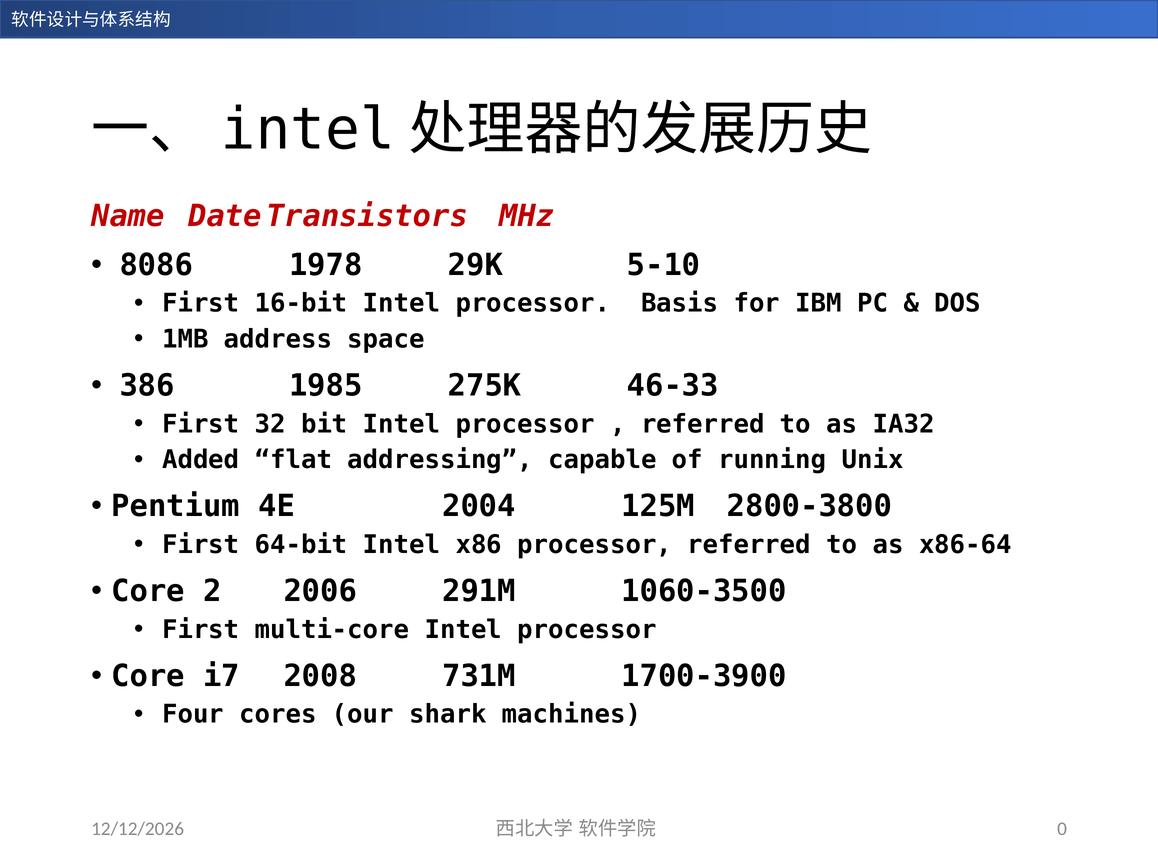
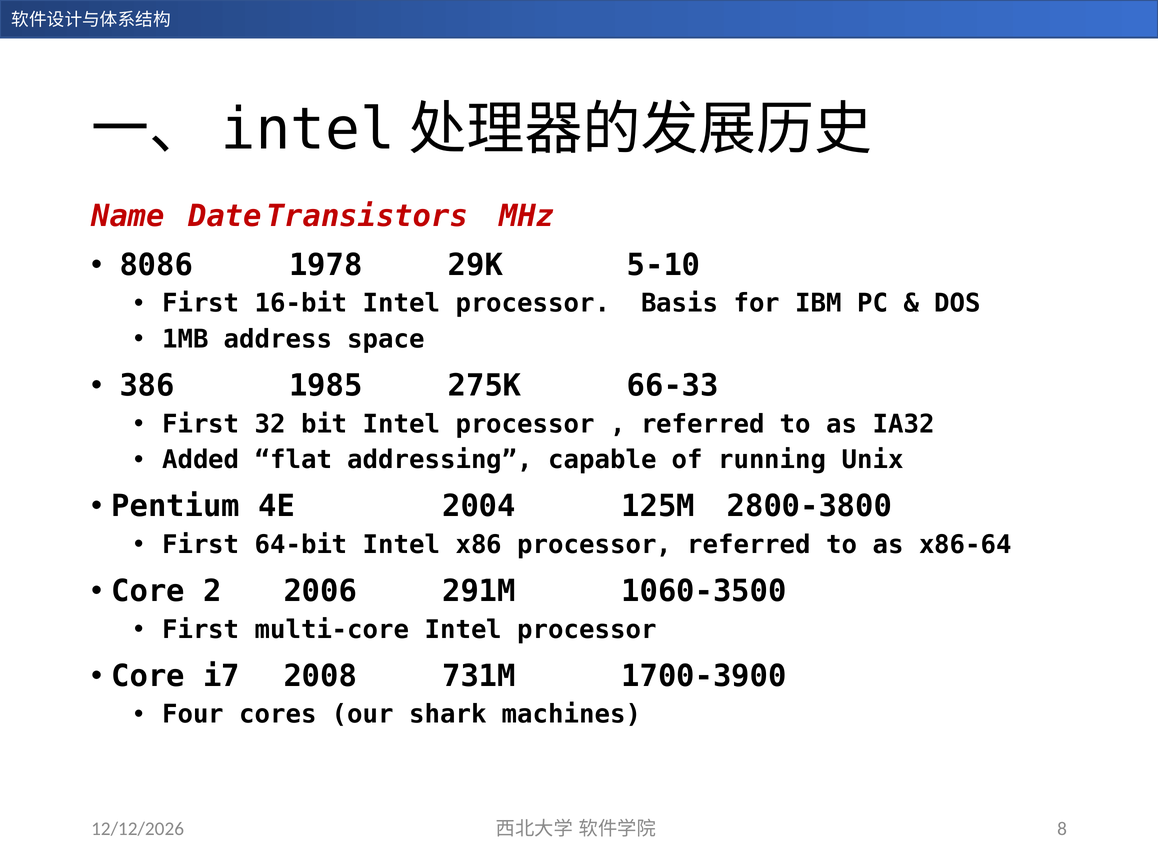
46-33: 46-33 -> 66-33 (673, 386)
0: 0 -> 8 (1062, 829)
